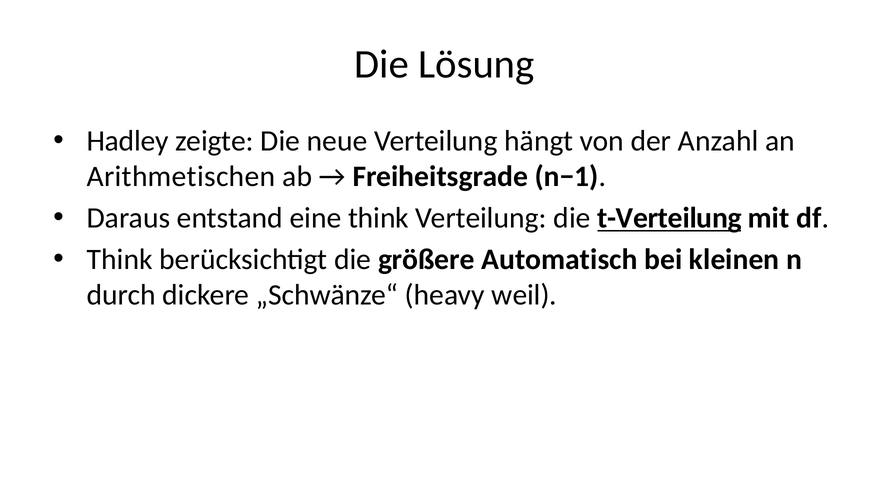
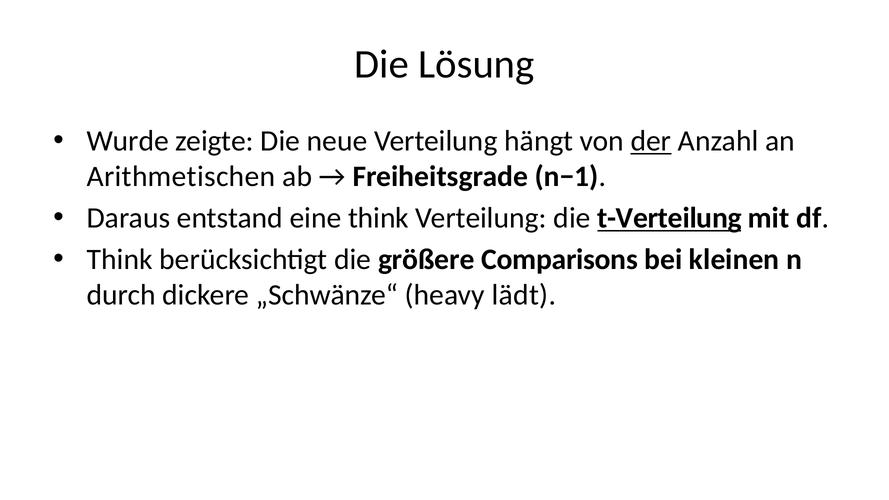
Hadley: Hadley -> Wurde (128, 141)
der underline: none -> present (651, 141)
Automatisch: Automatisch -> Comparisons (560, 260)
weil: weil -> lädt (524, 295)
